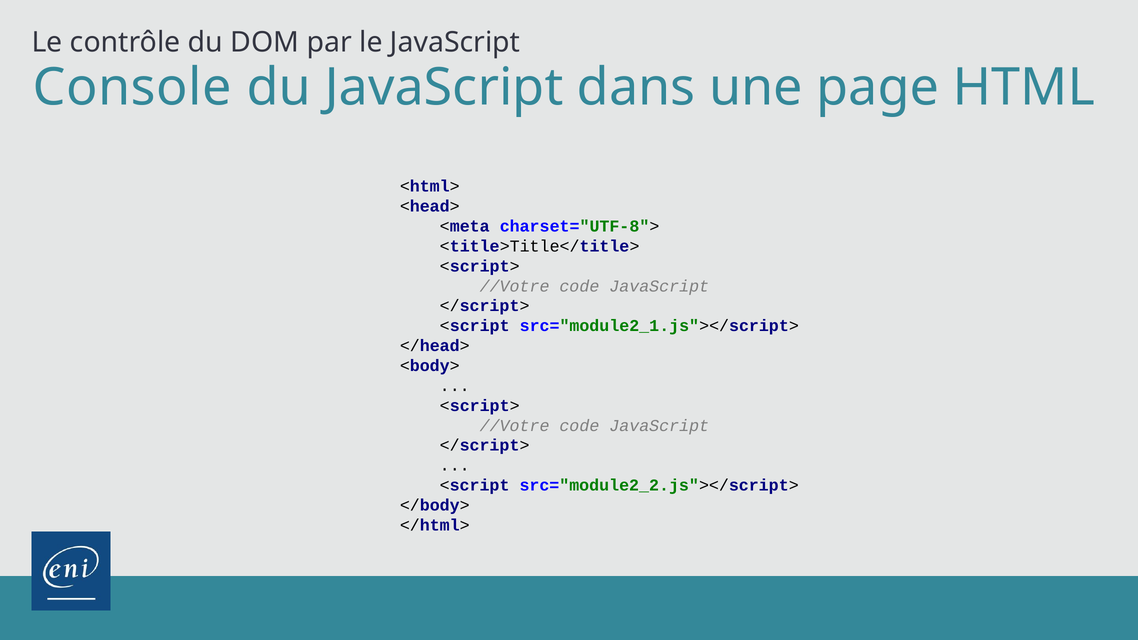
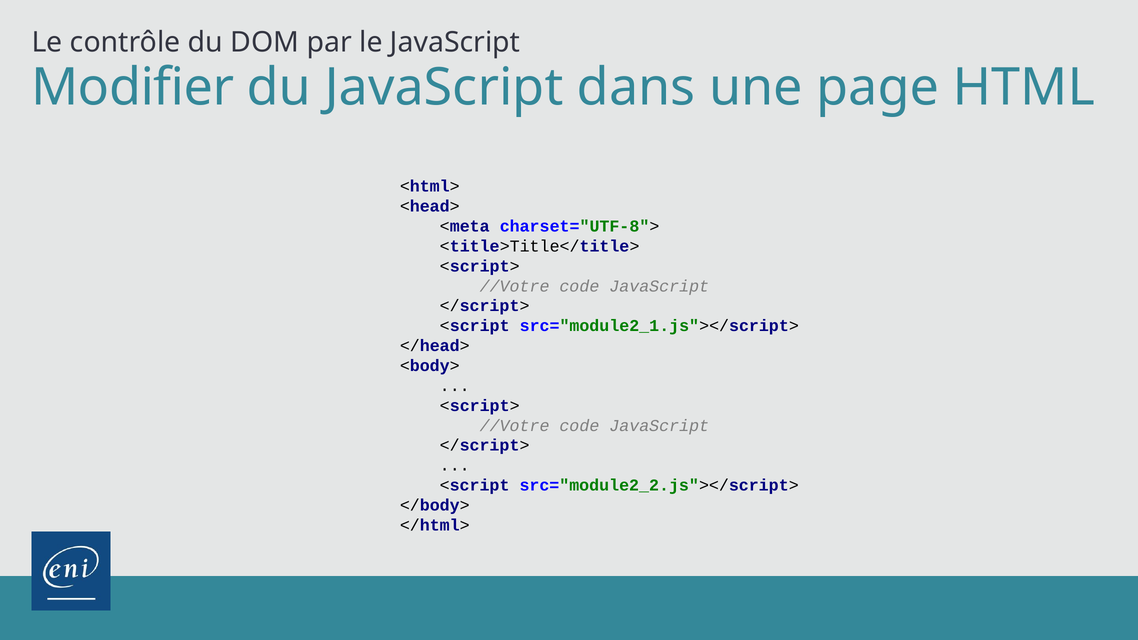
Console: Console -> Modifier (133, 87)
